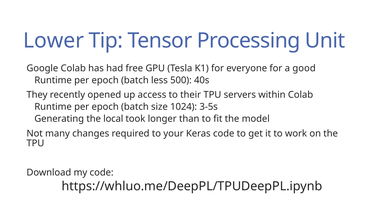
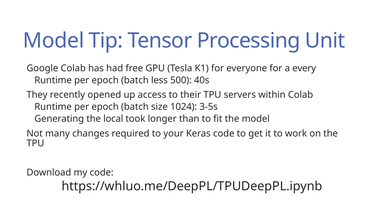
Lower: Lower -> Model (54, 40)
good: good -> every (304, 68)
